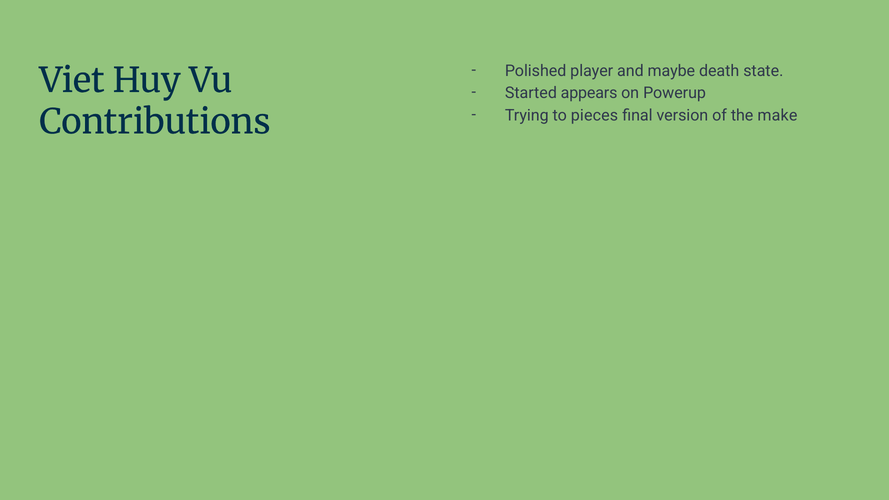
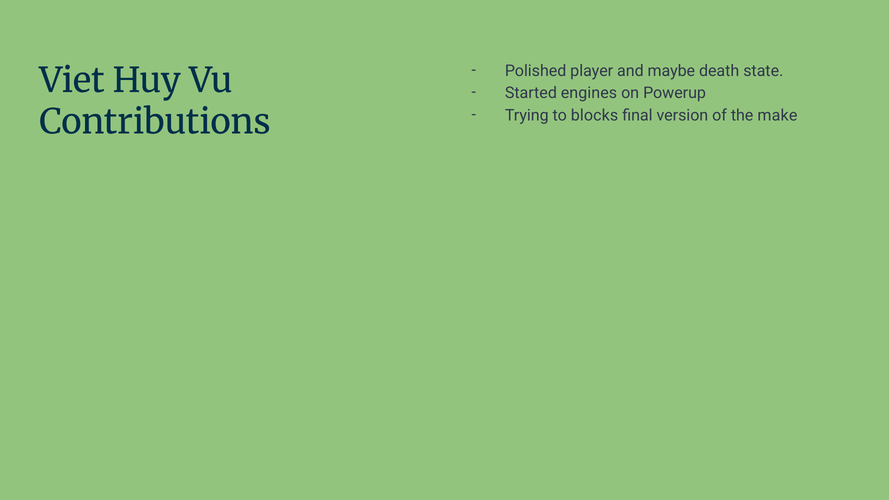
appears: appears -> engines (589, 93)
pieces: pieces -> blocks (595, 115)
